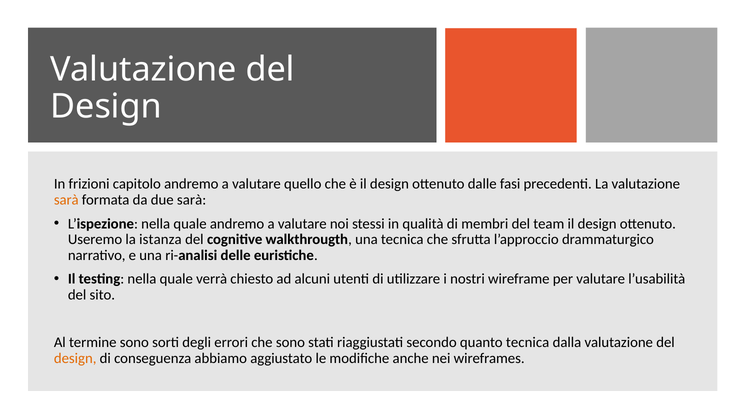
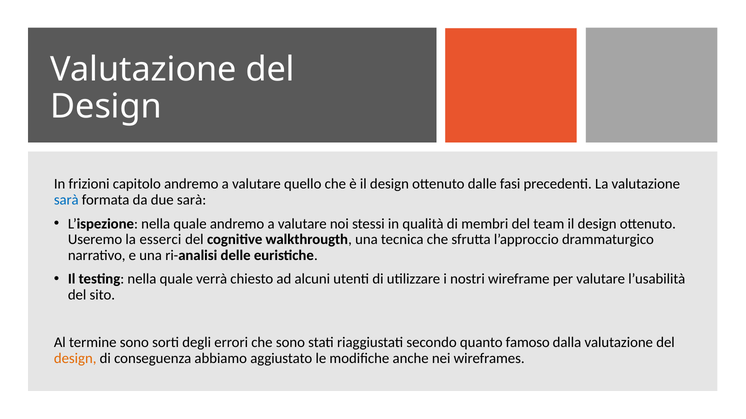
sarà colour: orange -> blue (66, 200)
istanza: istanza -> esserci (160, 240)
quanto tecnica: tecnica -> famoso (528, 343)
